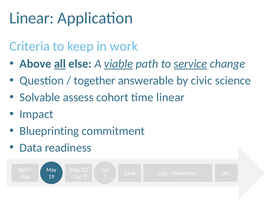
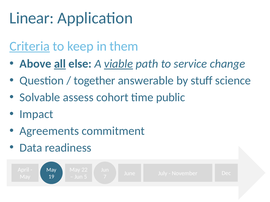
Criteria underline: none -> present (30, 46)
work: work -> them (124, 46)
service underline: present -> none (190, 64)
civic: civic -> stuff (202, 81)
time linear: linear -> public (171, 98)
Blueprinting: Blueprinting -> Agreements (49, 131)
